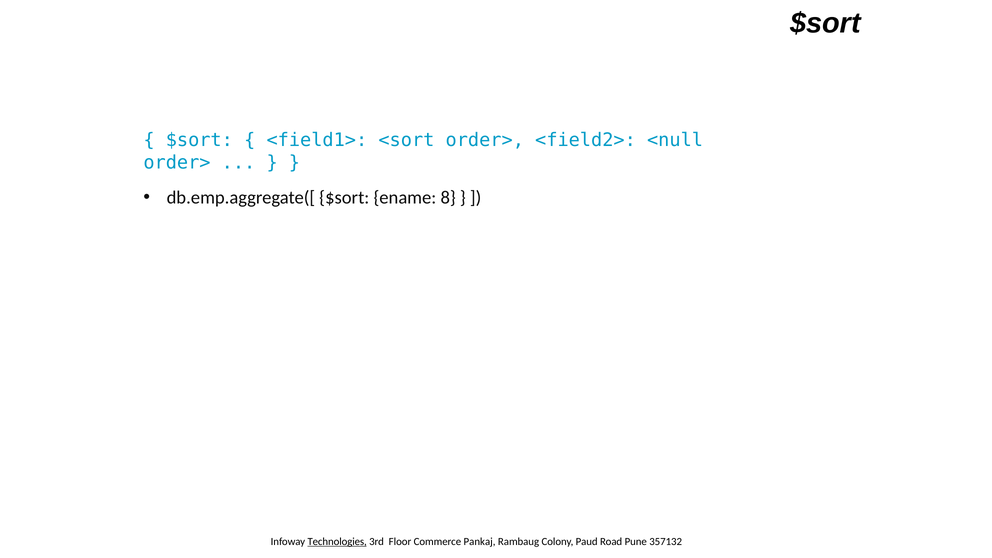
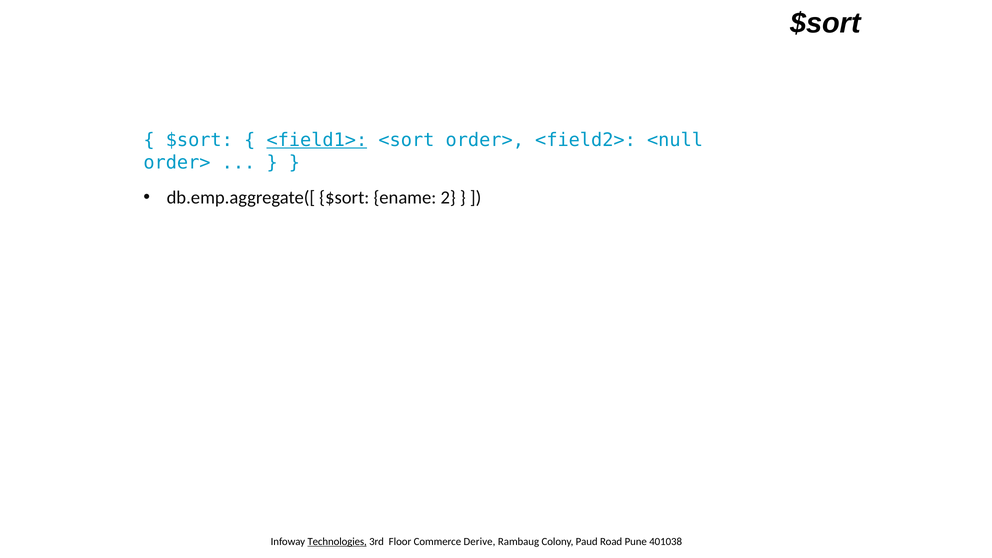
<field1> underline: none -> present (317, 140)
8: 8 -> 2 (448, 198)
Pankaj: Pankaj -> Derive (480, 542)
357132: 357132 -> 401038 (666, 542)
